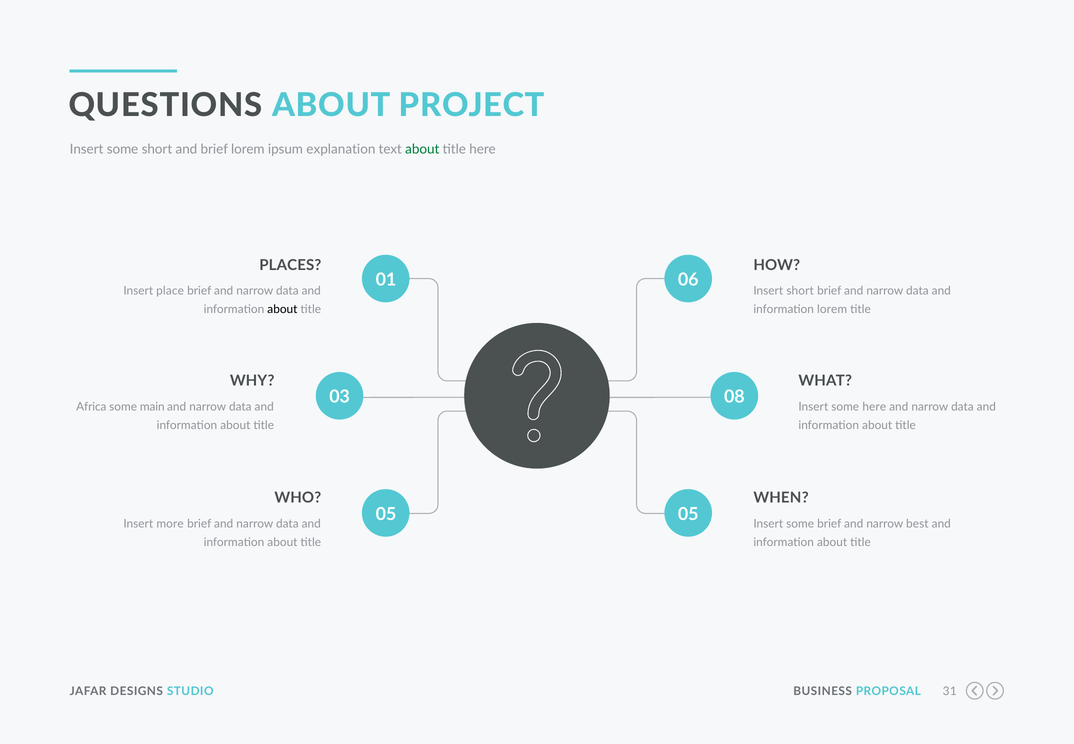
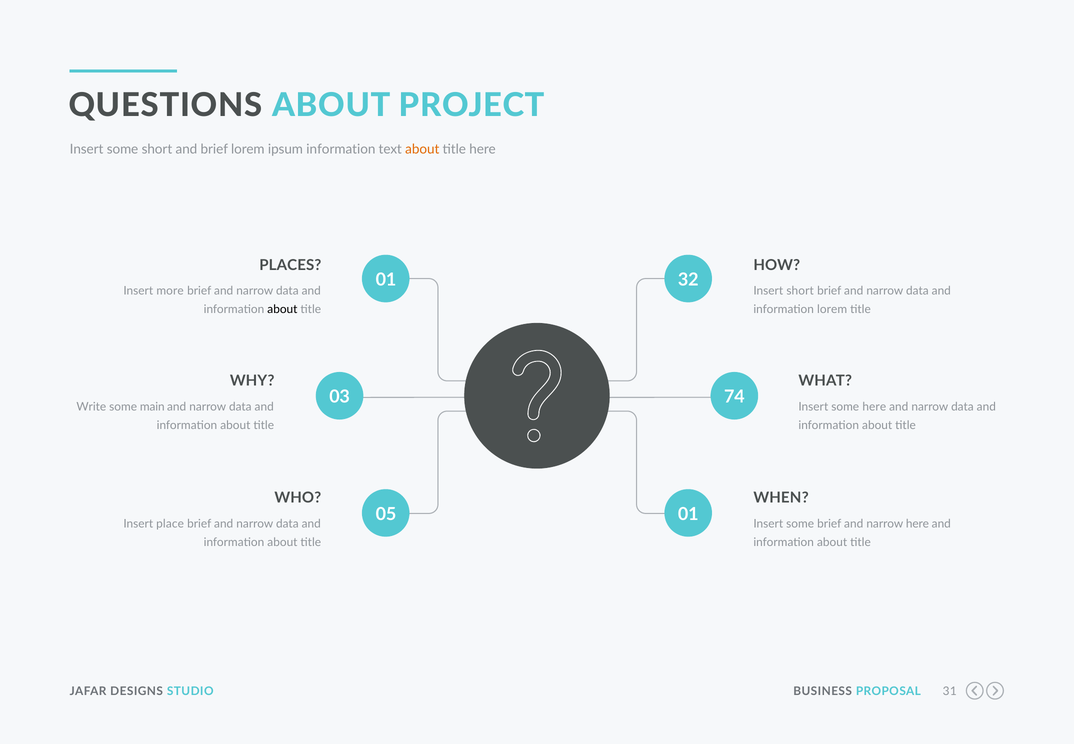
ipsum explanation: explanation -> information (341, 149)
about colour: green -> orange (422, 149)
06: 06 -> 32 (688, 280)
place: place -> more (170, 291)
08: 08 -> 74 (734, 397)
Africa: Africa -> Write (91, 406)
05 05: 05 -> 01 (688, 514)
more: more -> place (170, 524)
narrow best: best -> here (917, 524)
